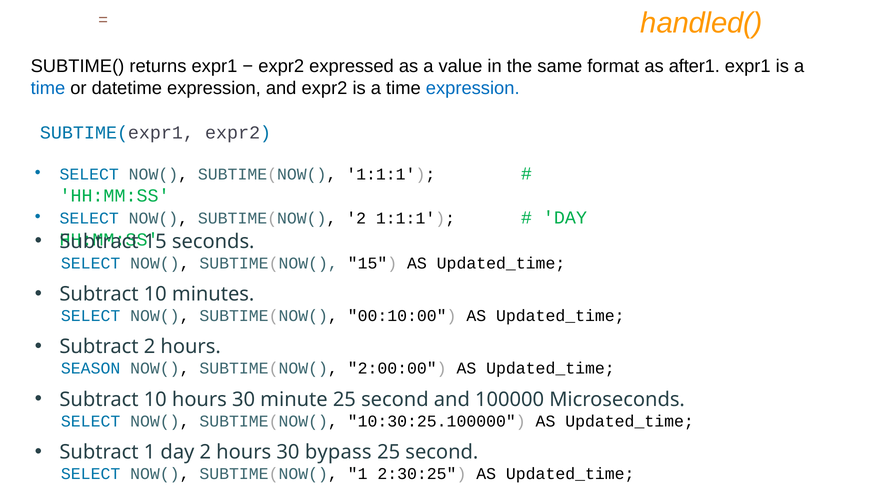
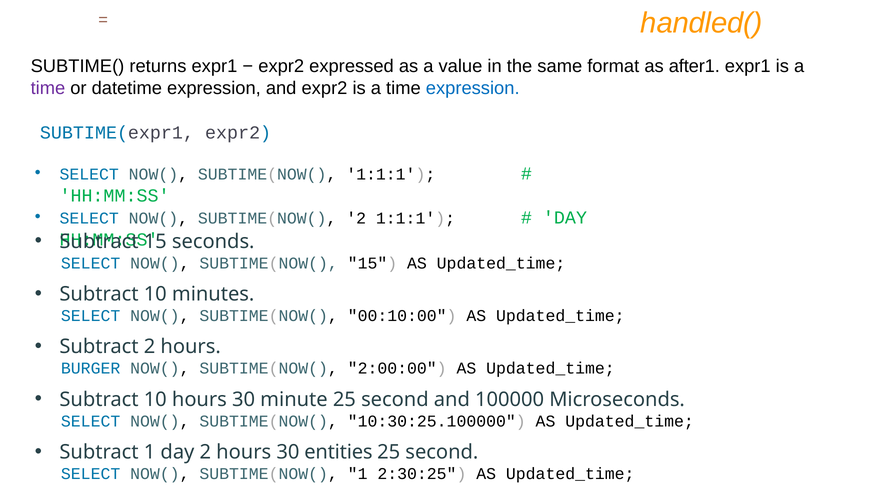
time colour: blue -> purple (48, 88)
SEASON: SEASON -> BURGER (91, 369)
bypass: bypass -> entities (338, 452)
